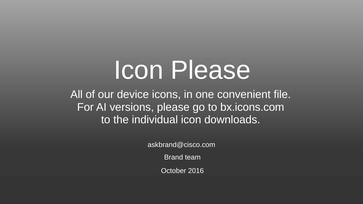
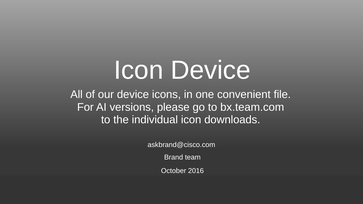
Icon Please: Please -> Device (211, 70)
bx.icons.com: bx.icons.com -> bx.team.com (252, 107)
